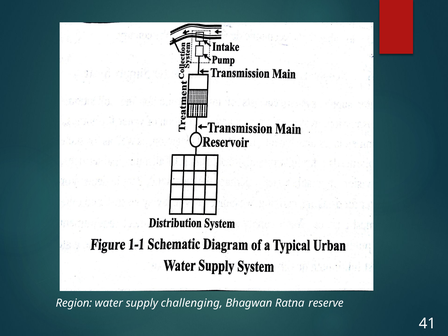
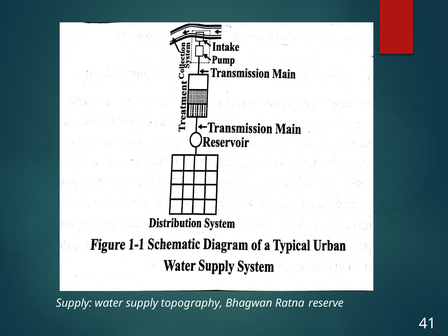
Region: Region -> Supply (74, 303)
challenging: challenging -> topography (192, 303)
